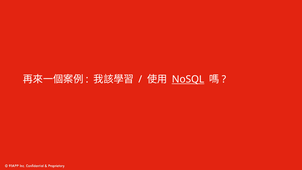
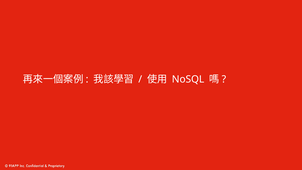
NoSQL underline: present -> none (188, 79)
